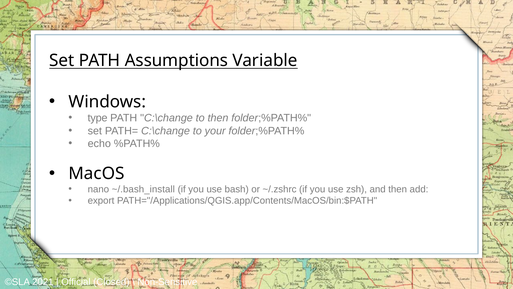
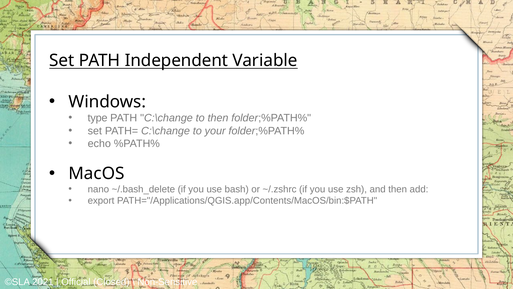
Assumptions: Assumptions -> Independent (176, 61)
~/.bash_install: ~/.bash_install -> ~/.bash_delete (143, 189)
